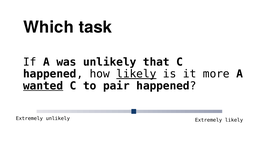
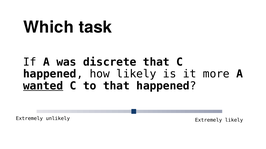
was unlikely: unlikely -> discrete (110, 62)
likely underline: present -> none (136, 74)
to pair: pair -> that (116, 86)
